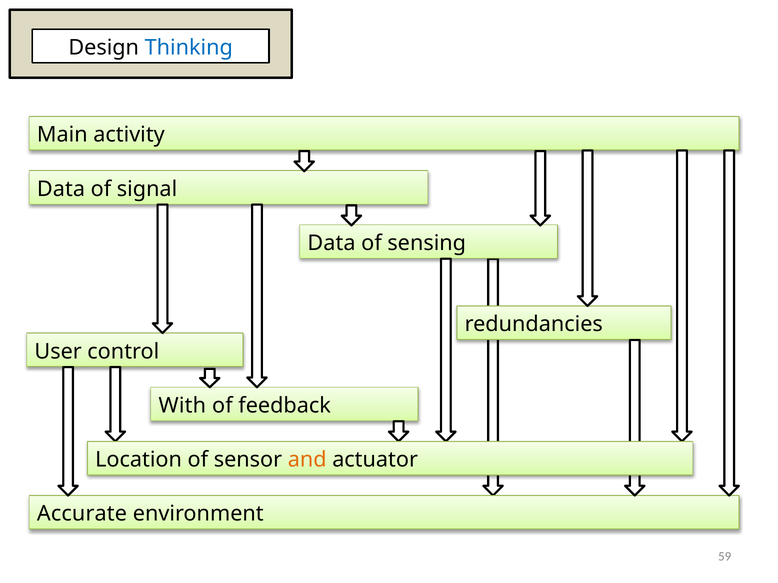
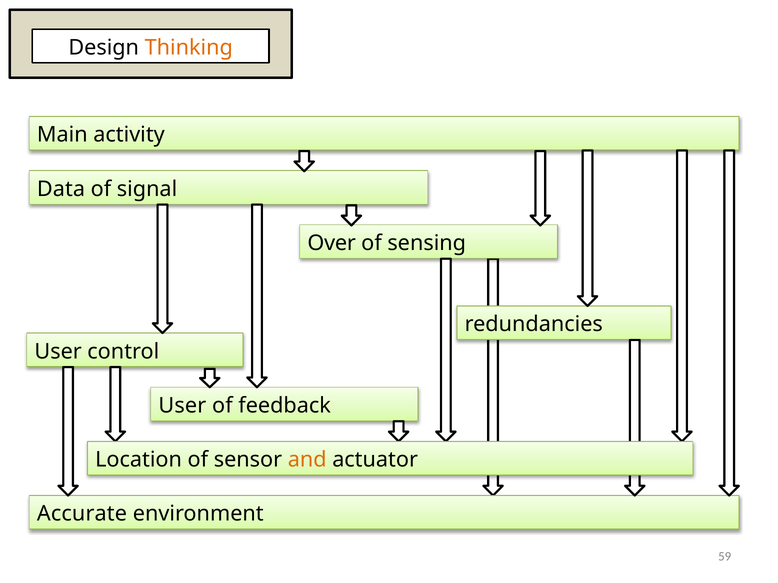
Thinking colour: blue -> orange (189, 48)
Data: Data -> Over (332, 243)
With: With -> User (182, 406)
